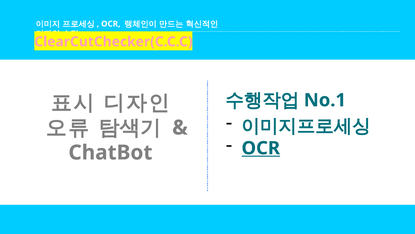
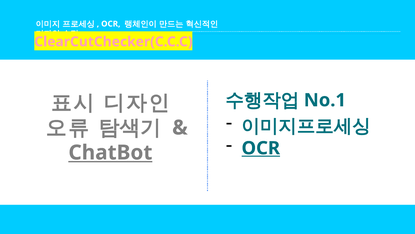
ChatBot underline: none -> present (110, 152)
